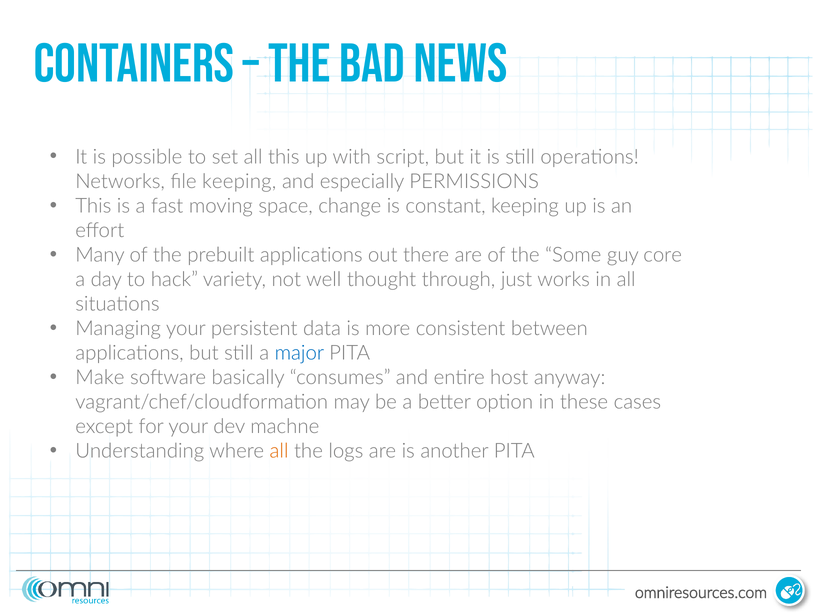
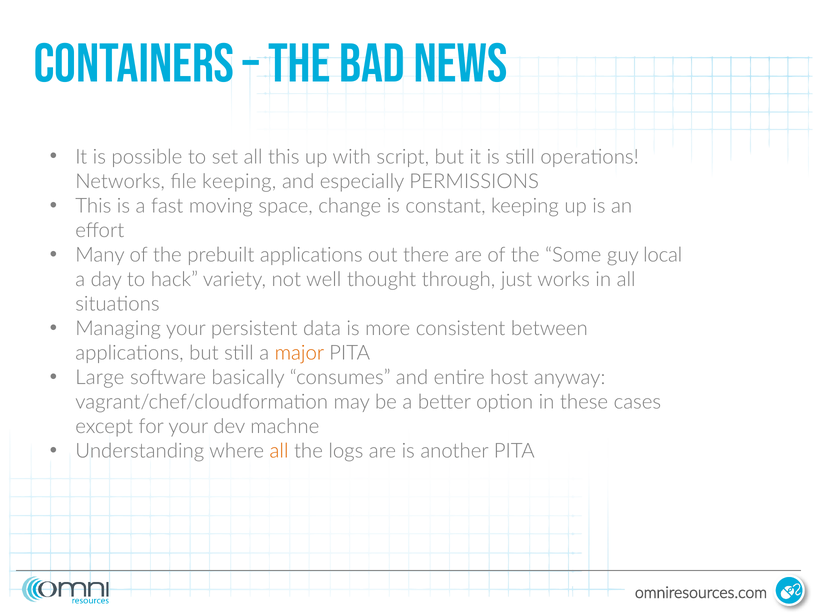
core: core -> local (663, 255)
major colour: blue -> orange (299, 353)
Make: Make -> Large (100, 377)
